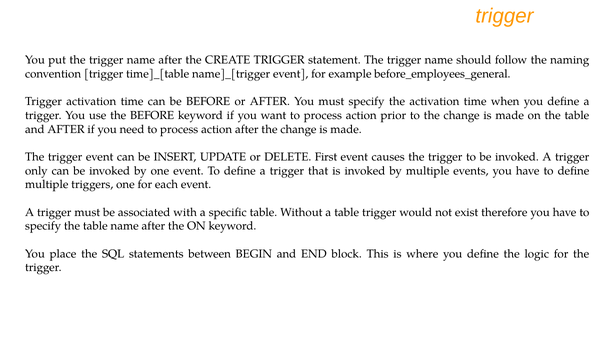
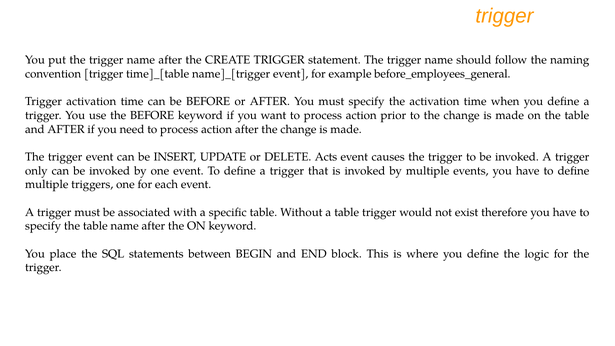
First: First -> Acts (326, 157)
